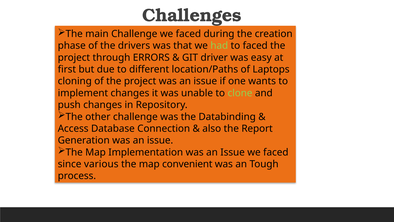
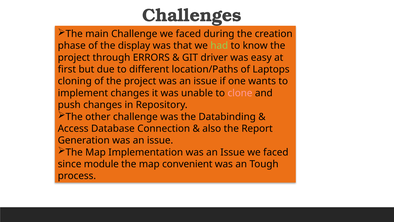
drivers: drivers -> display (134, 46)
to faced: faced -> know (255, 46)
clone colour: light green -> pink (240, 93)
various: various -> module (101, 164)
